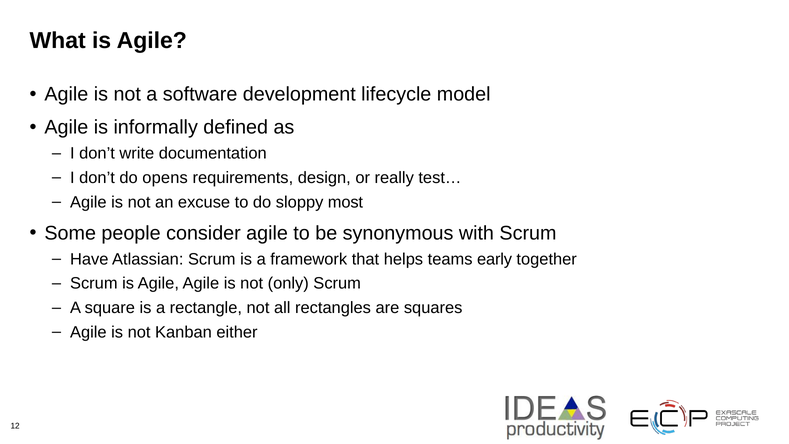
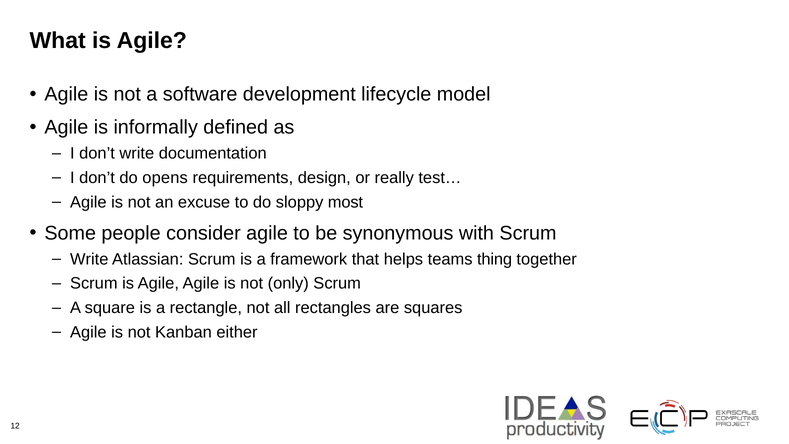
Have: Have -> Write (89, 259)
early: early -> thing (495, 259)
